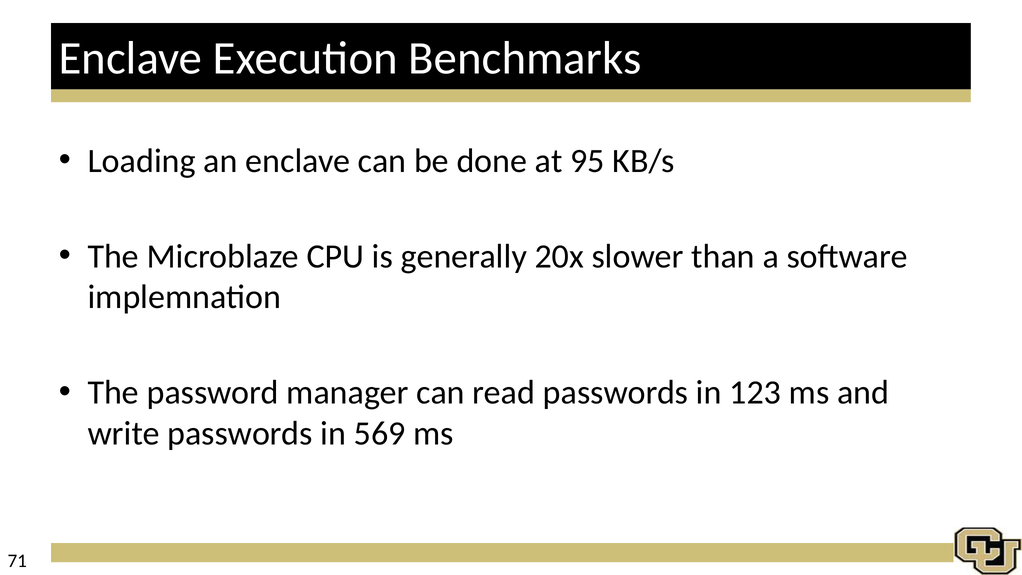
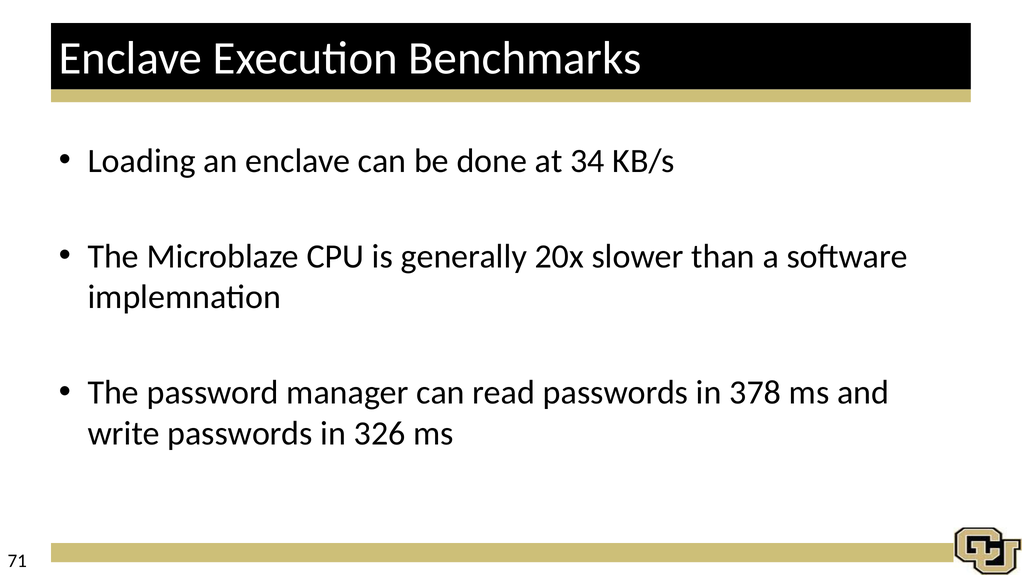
95: 95 -> 34 (587, 161)
123: 123 -> 378 (755, 393)
569: 569 -> 326 (380, 433)
